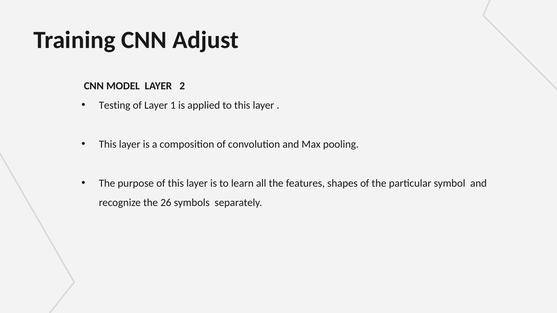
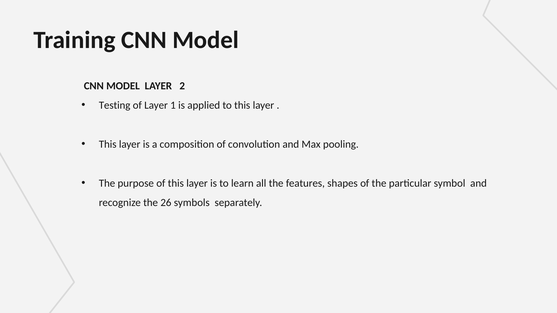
Training CNN Adjust: Adjust -> Model (206, 40)
